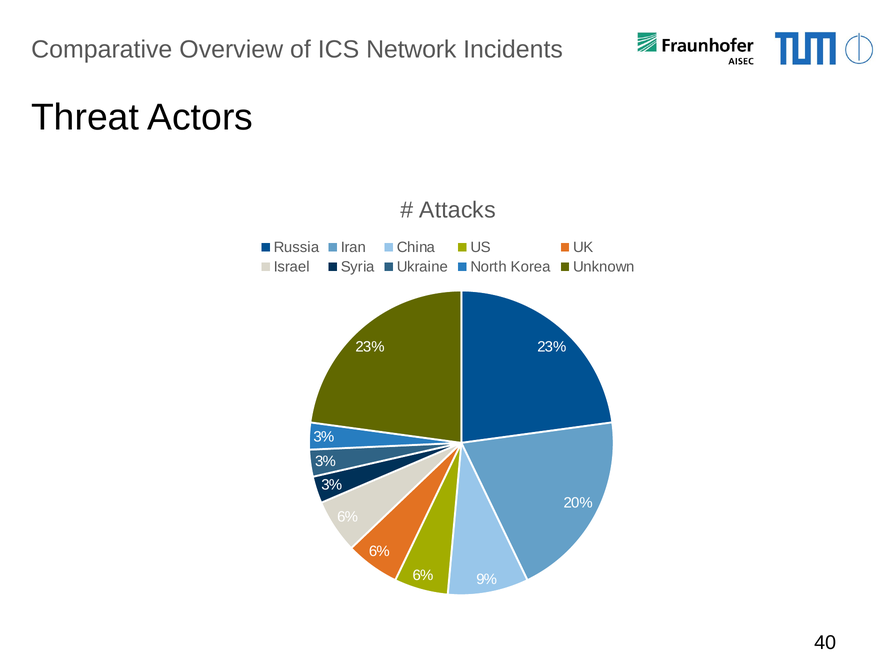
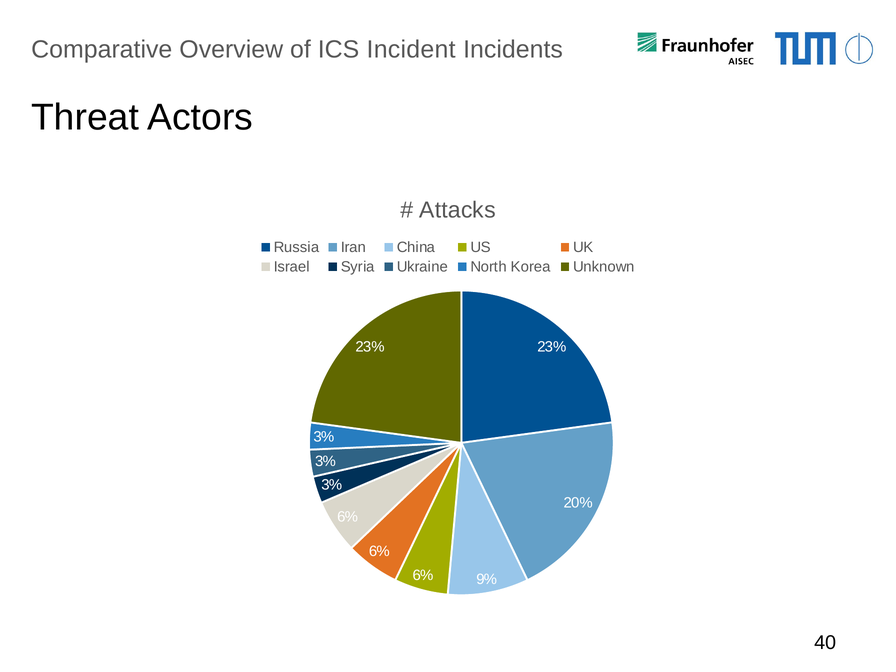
Network: Network -> Incident (411, 49)
